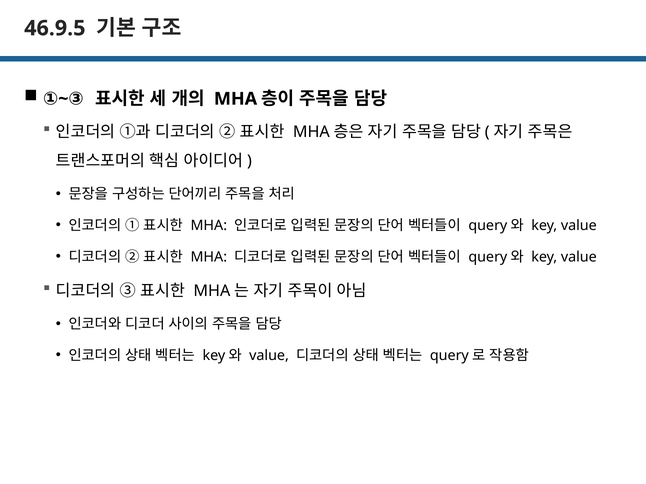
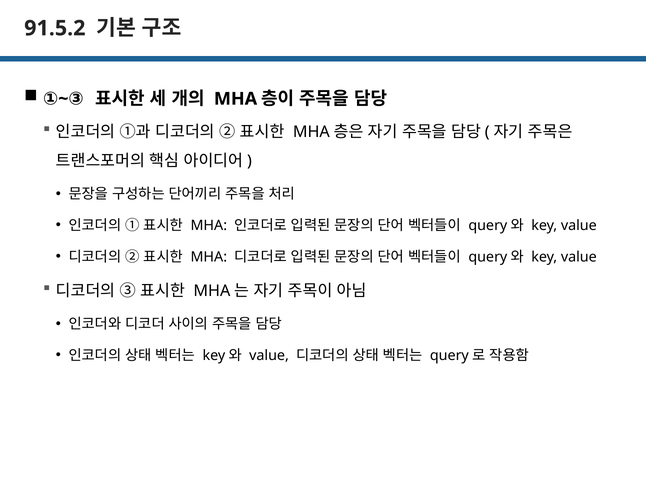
46.9.5: 46.9.5 -> 91.5.2 (55, 28)
